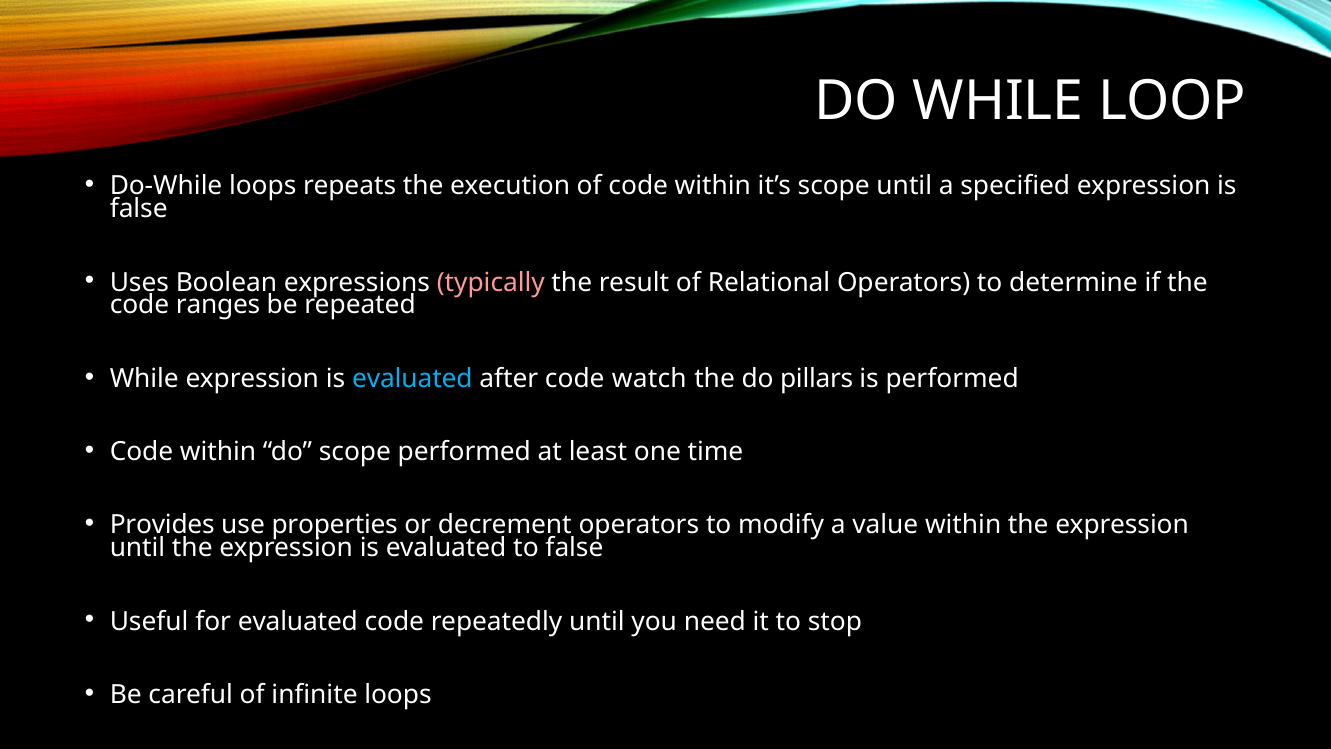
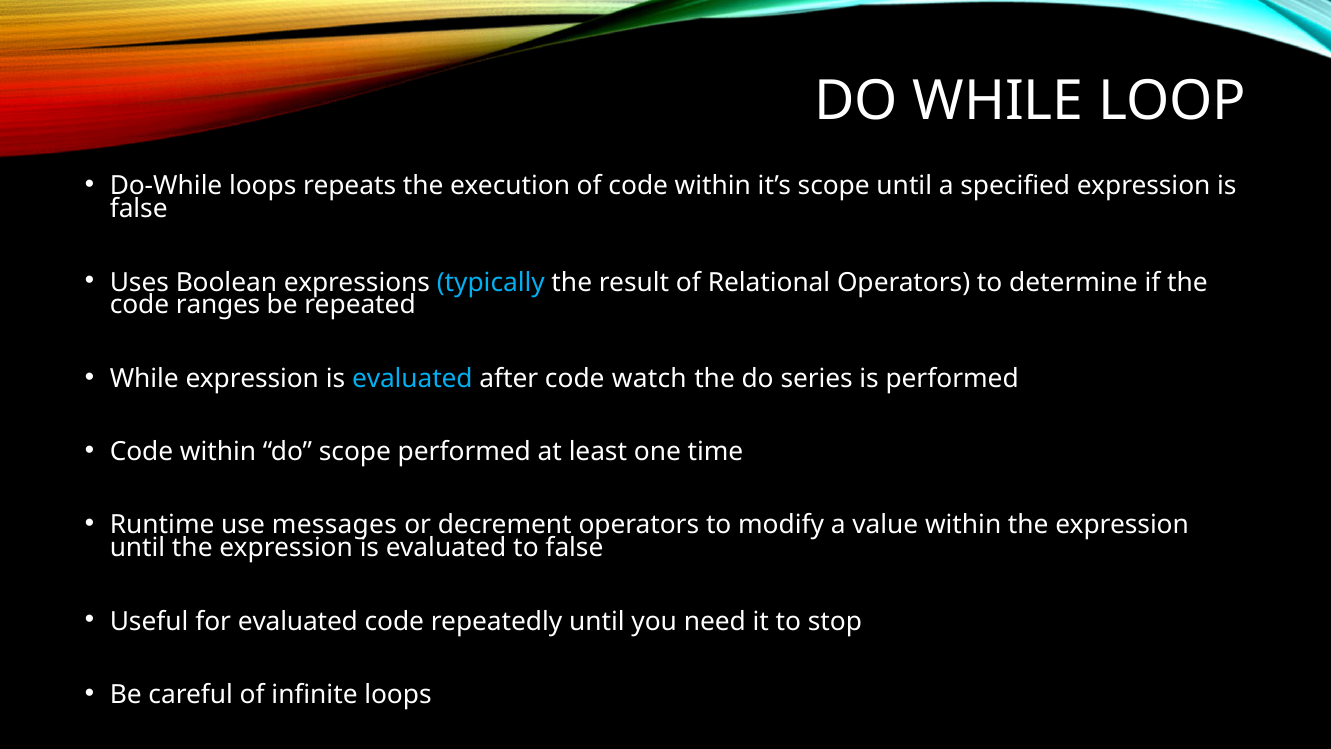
typically colour: pink -> light blue (491, 282)
pillars: pillars -> series (817, 378)
Provides: Provides -> Runtime (162, 525)
properties: properties -> messages (334, 525)
